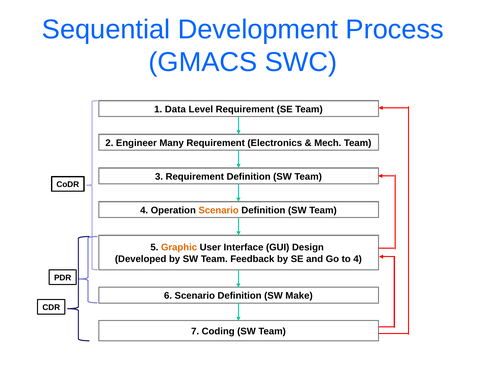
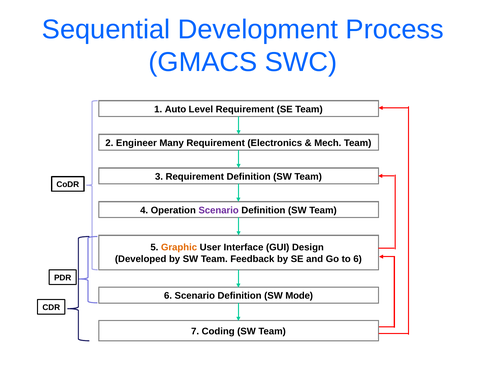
Data: Data -> Auto (175, 109)
Scenario colour: orange -> purple (219, 210)
to 4: 4 -> 6 (358, 259)
Make: Make -> Mode (299, 295)
